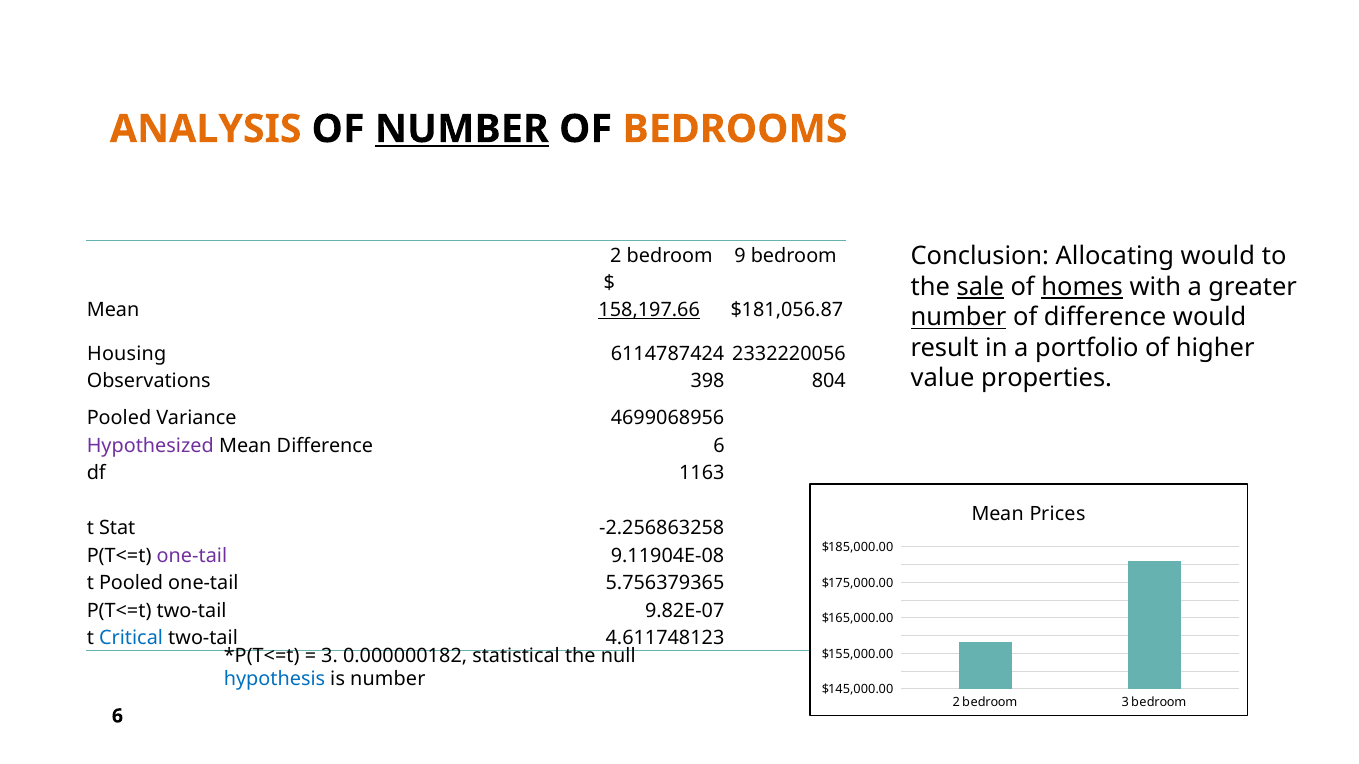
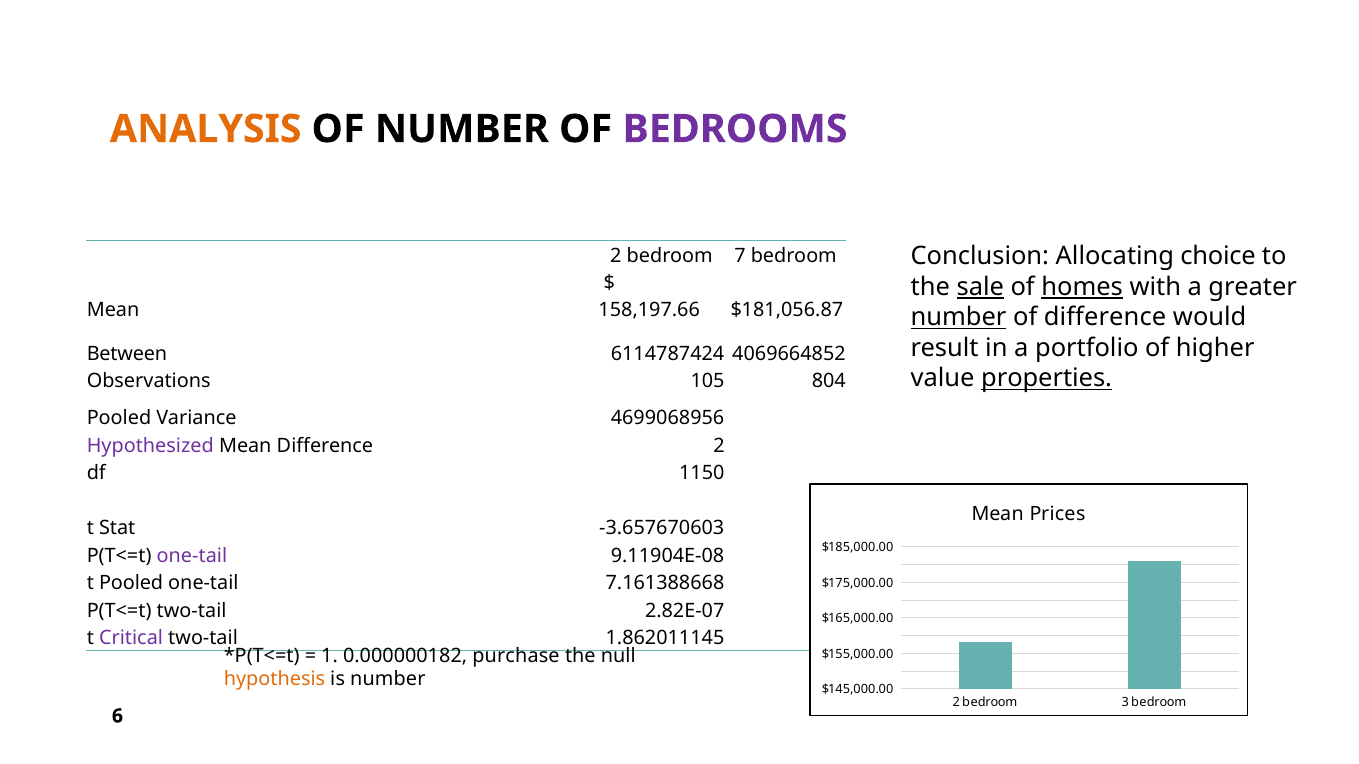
NUMBER underline: present -> none (462, 129)
BEDROOMS colour: orange -> purple (735, 129)
Allocating would: would -> choice (1218, 256)
9: 9 -> 7 (740, 256)
158,197.66 underline: present -> none (649, 310)
Housing: Housing -> Between (127, 354)
2332220056: 2332220056 -> 4069664852 (789, 354)
properties underline: none -> present (1047, 379)
398: 398 -> 105 (707, 381)
Difference 6: 6 -> 2 (719, 446)
1163: 1163 -> 1150 (702, 473)
-2.256863258: -2.256863258 -> -3.657670603 (662, 529)
5.756379365: 5.756379365 -> 7.161388668 (665, 584)
9.82E-07: 9.82E-07 -> 2.82E-07 (685, 611)
Critical colour: blue -> purple (131, 639)
4.611748123: 4.611748123 -> 1.862011145 (665, 639)
3: 3 -> 1 (330, 656)
statistical: statistical -> purchase (516, 656)
hypothesis colour: blue -> orange (274, 680)
